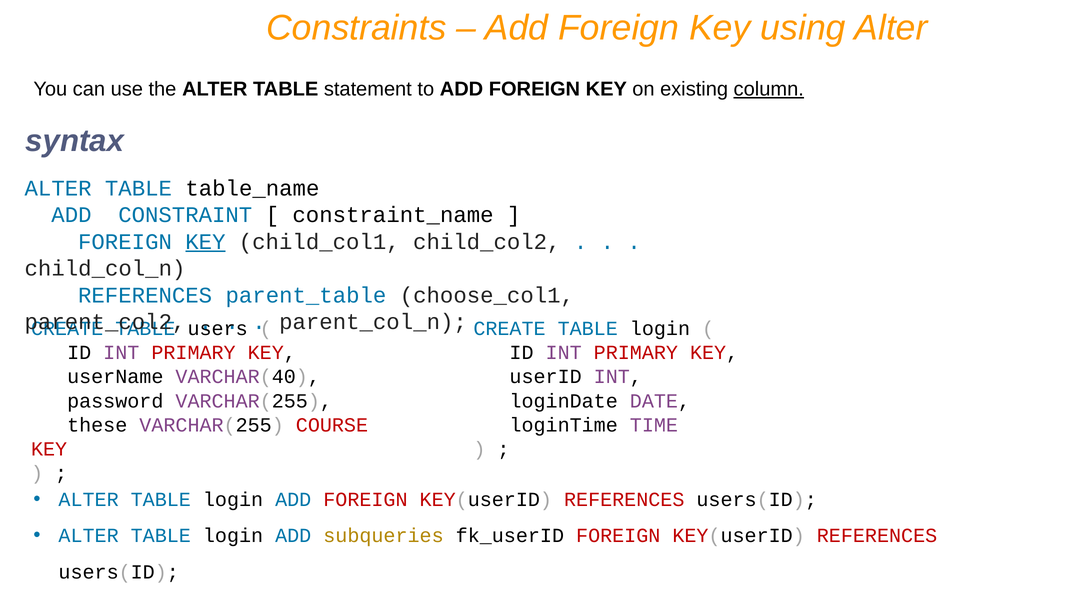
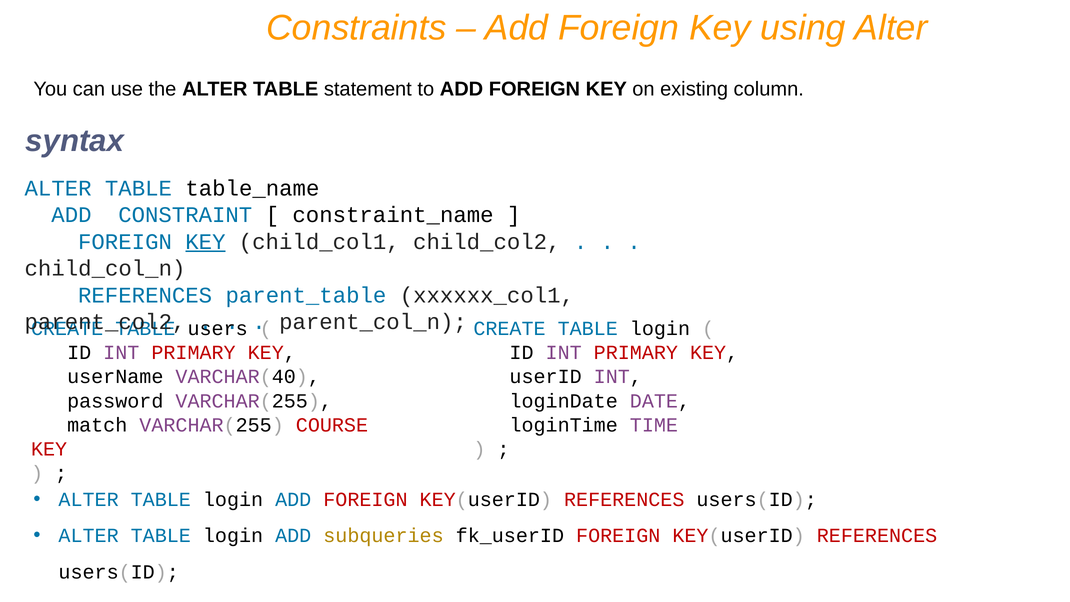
column underline: present -> none (769, 89)
choose_col1: choose_col1 -> xxxxxx_col1 (487, 295)
these: these -> match (97, 425)
